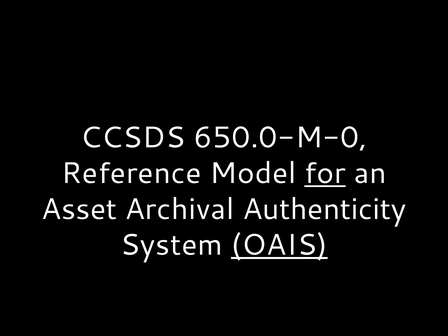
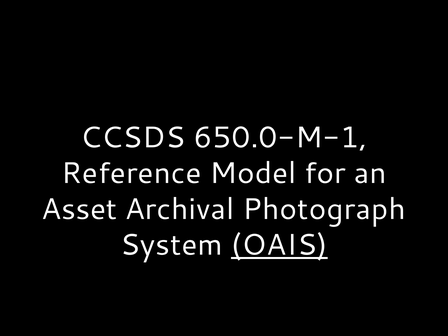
650.0-M-0: 650.0-M-0 -> 650.0-M-1 (281, 138)
for underline: present -> none (325, 173)
Authenticity: Authenticity -> Photograph (324, 209)
